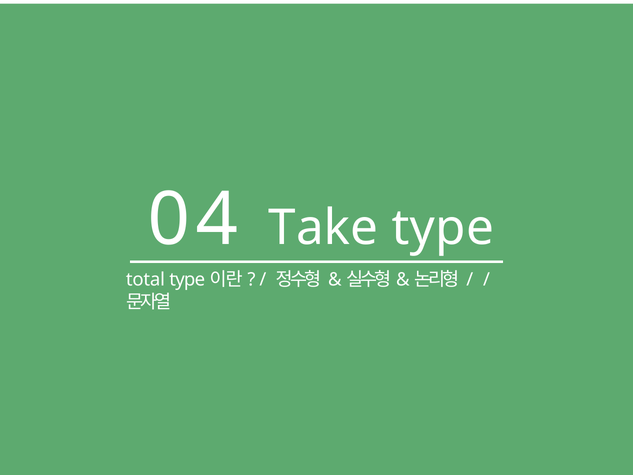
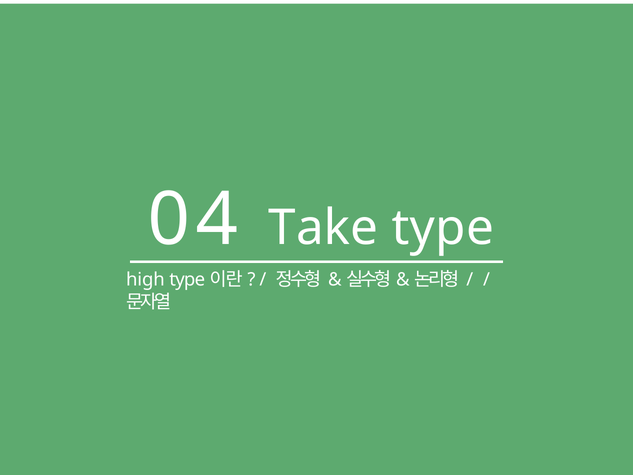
total: total -> high (145, 280)
